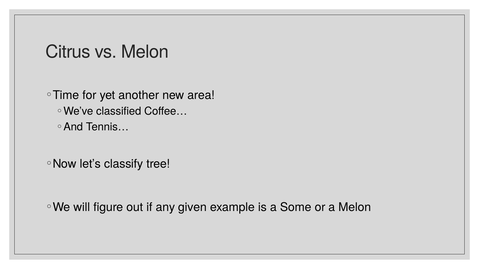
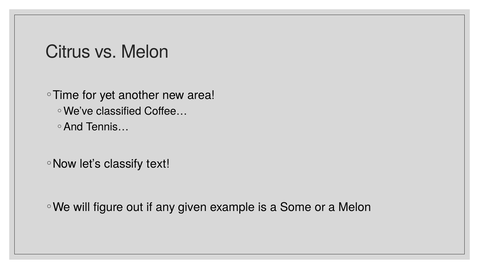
tree: tree -> text (158, 164)
